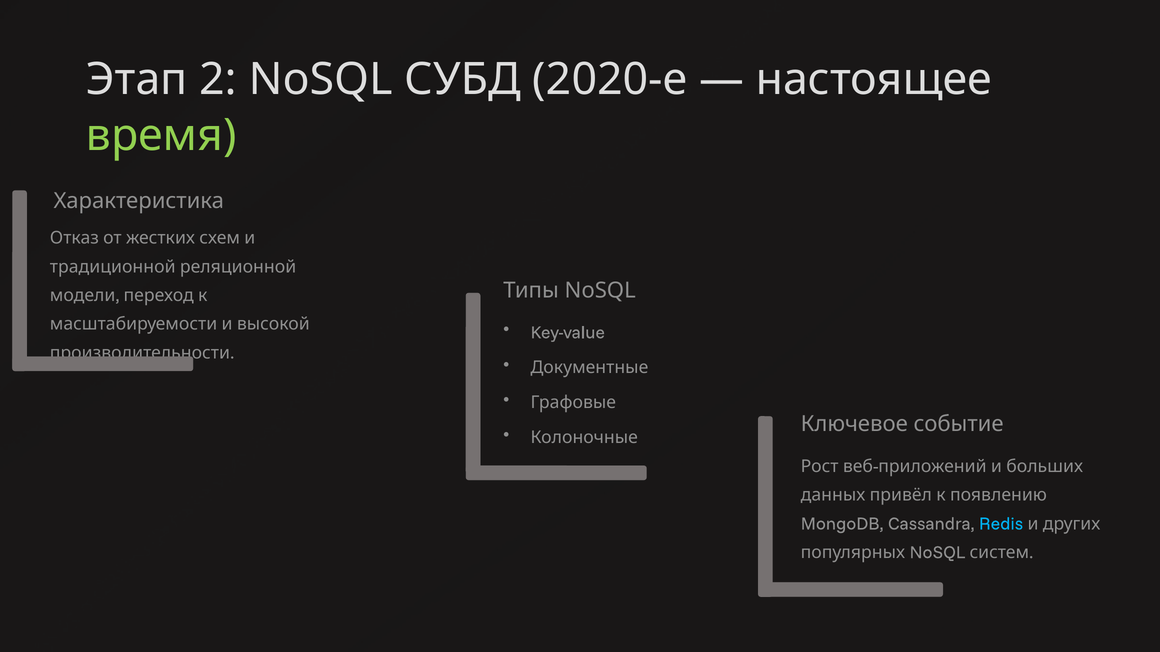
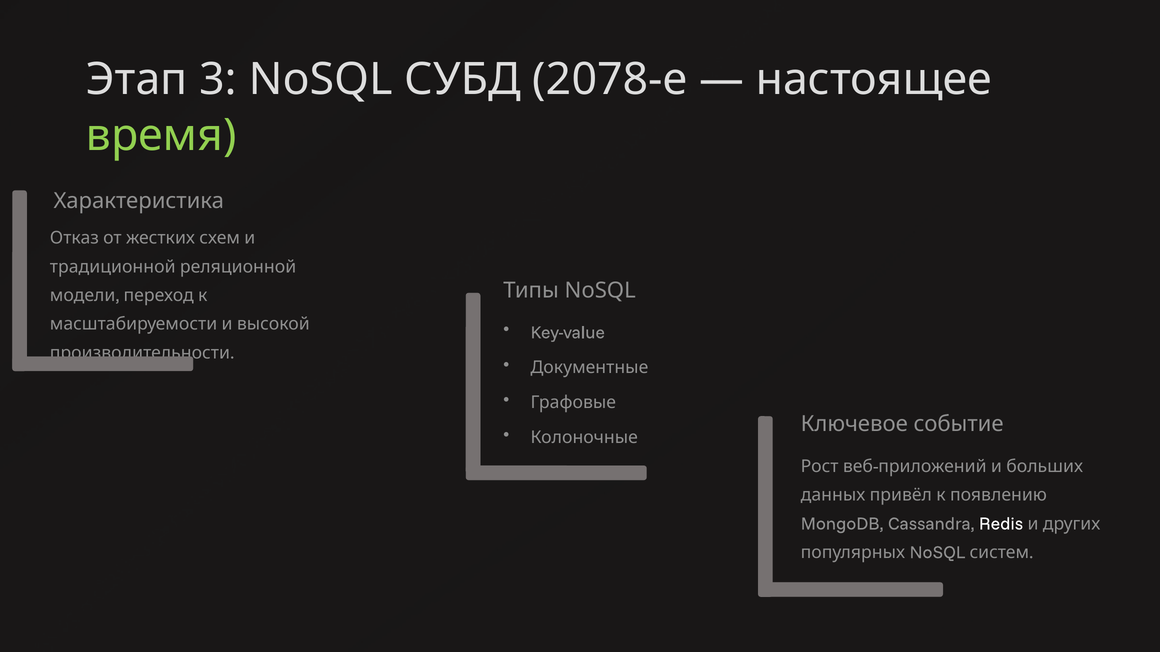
2: 2 -> 3 (218, 80)
2020-е: 2020-е -> 2078-е (610, 80)
Redis colour: light blue -> white (1001, 524)
